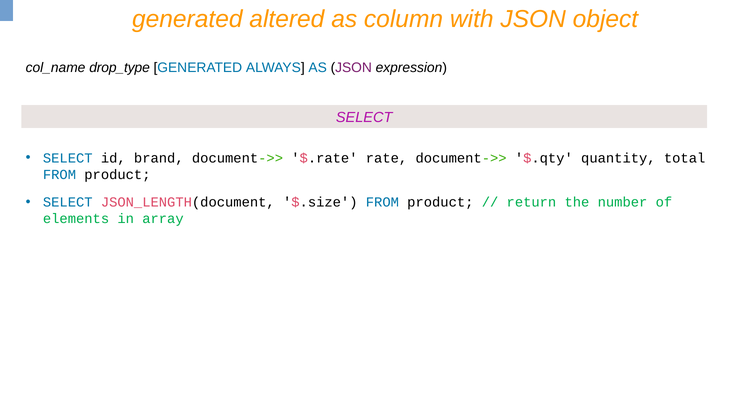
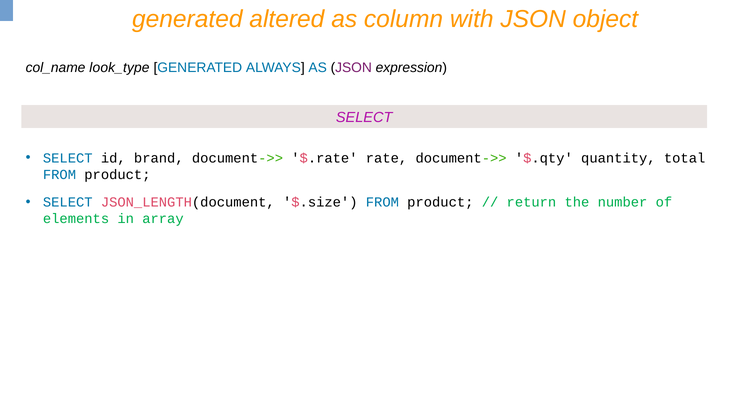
drop_type: drop_type -> look_type (119, 68)
